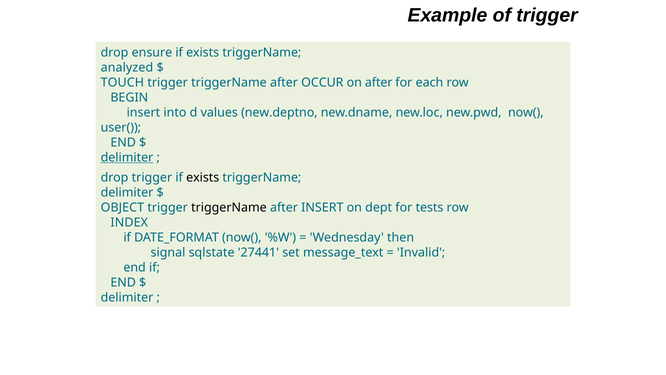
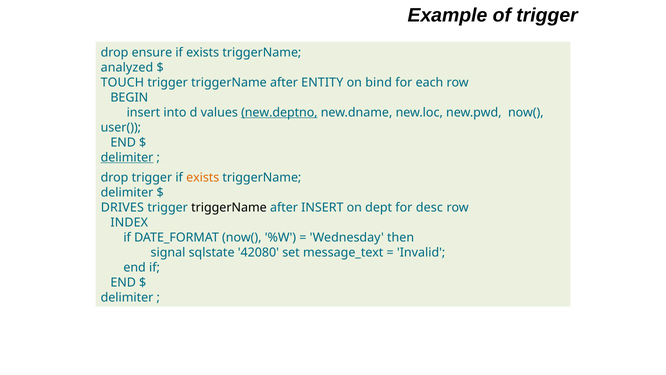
OCCUR: OCCUR -> ENTITY (322, 82)
on after: after -> bind (379, 82)
new.deptno underline: none -> present (279, 112)
exists colour: black -> orange (203, 177)
OBJECT: OBJECT -> DRIVES (122, 207)
tests: tests -> desc (429, 207)
27441: 27441 -> 42080 (258, 252)
